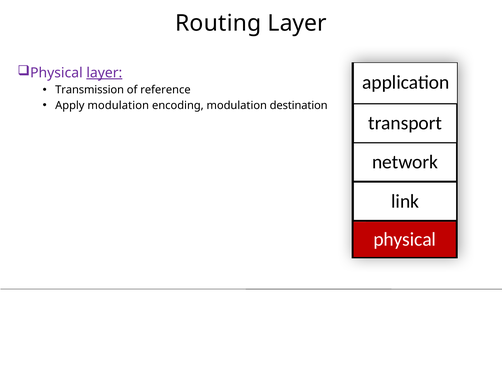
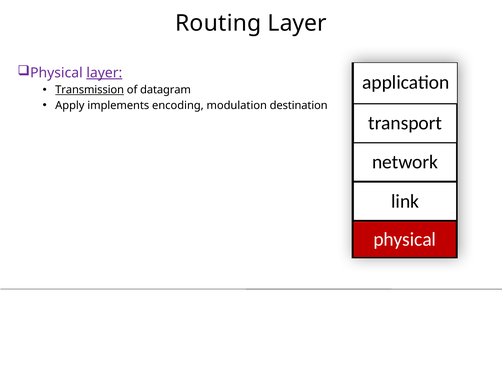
Transmission underline: none -> present (90, 90)
reference: reference -> datagram (166, 90)
Apply modulation: modulation -> implements (118, 105)
